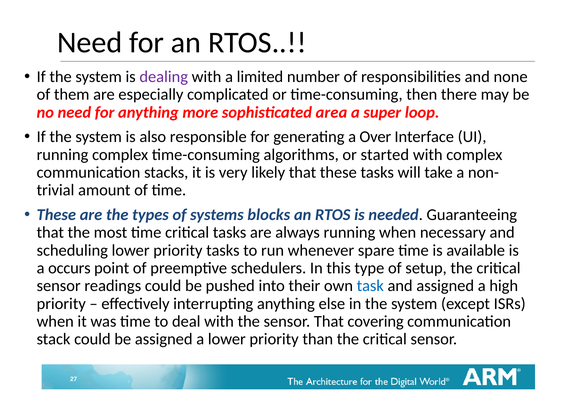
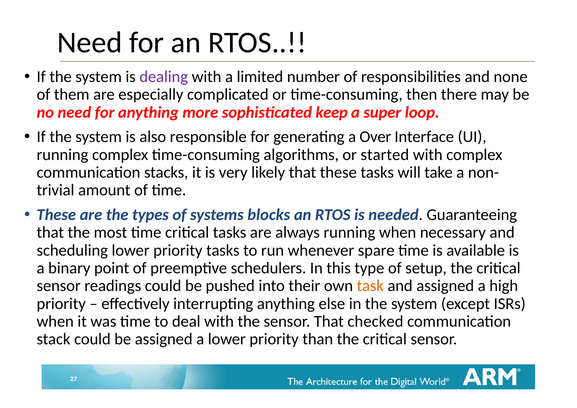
area: area -> keep (332, 112)
occurs: occurs -> binary (69, 268)
task colour: blue -> orange (370, 286)
covering: covering -> checked (375, 321)
